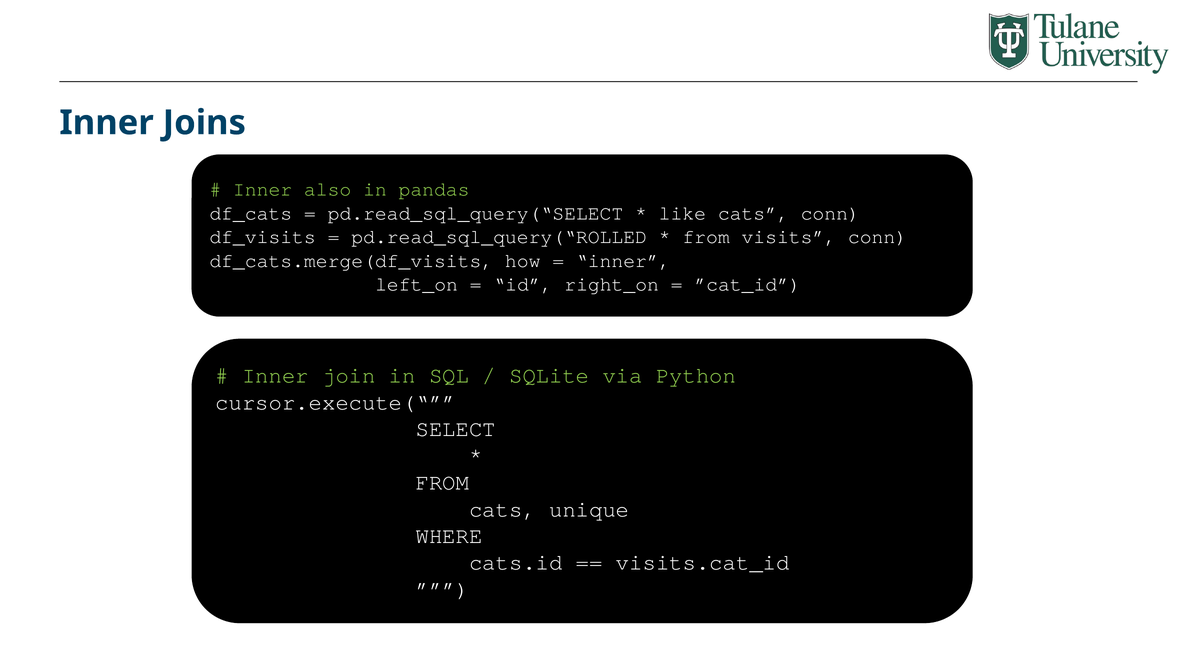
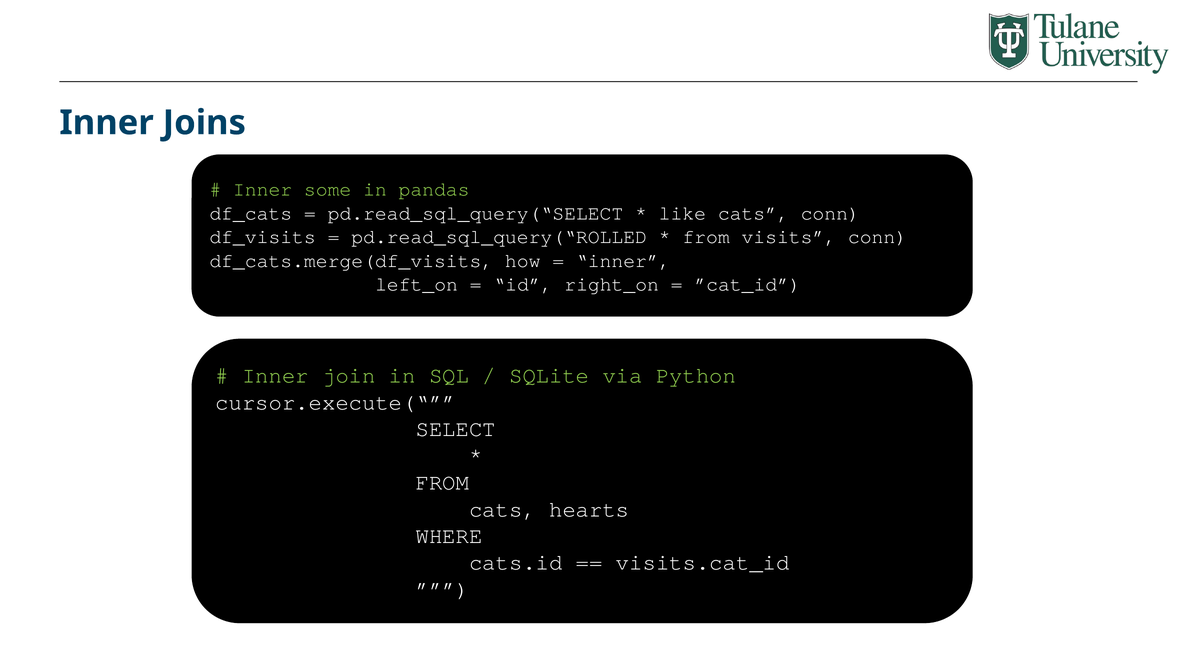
also: also -> some (328, 189)
unique: unique -> hearts (589, 509)
